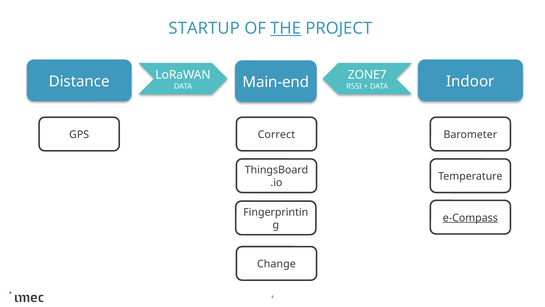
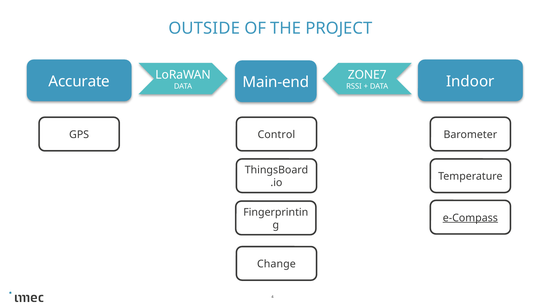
STARTUP: STARTUP -> OUTSIDE (204, 28)
THE underline: present -> none (286, 28)
Distance: Distance -> Accurate (79, 81)
Correct: Correct -> Control (276, 135)
